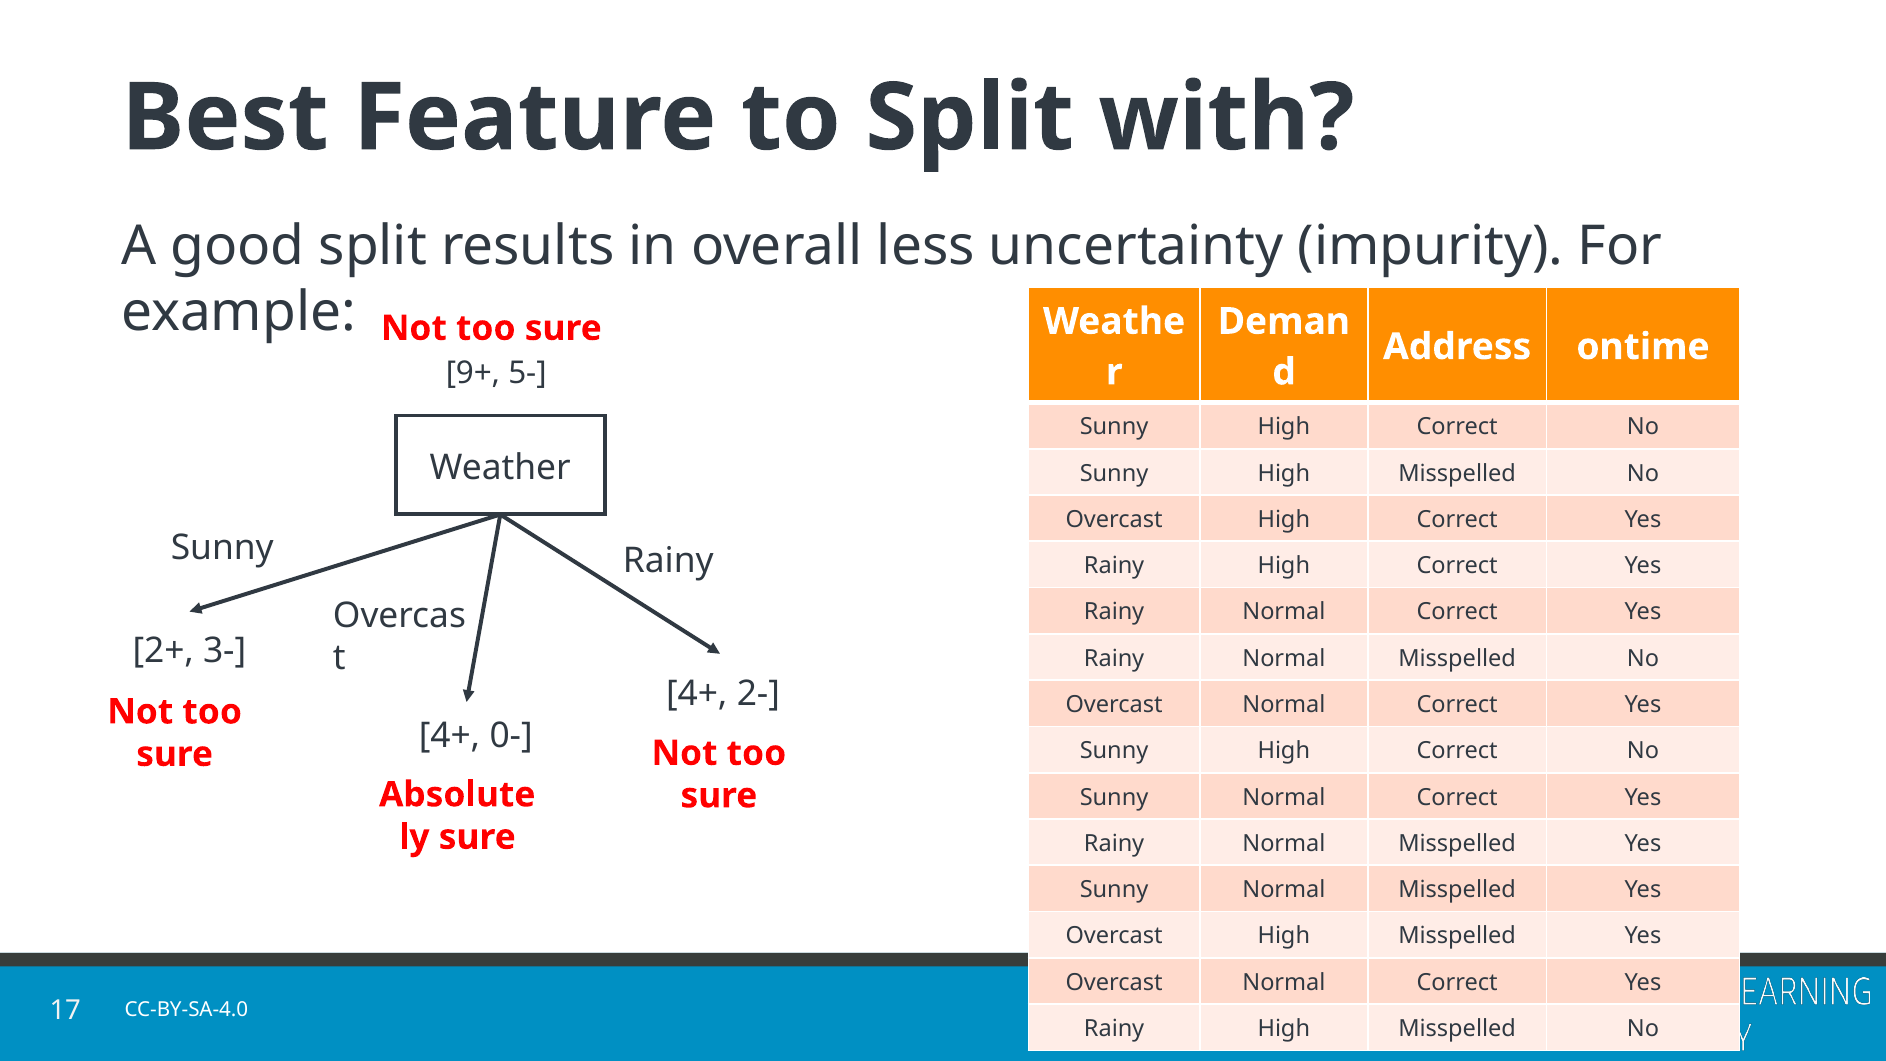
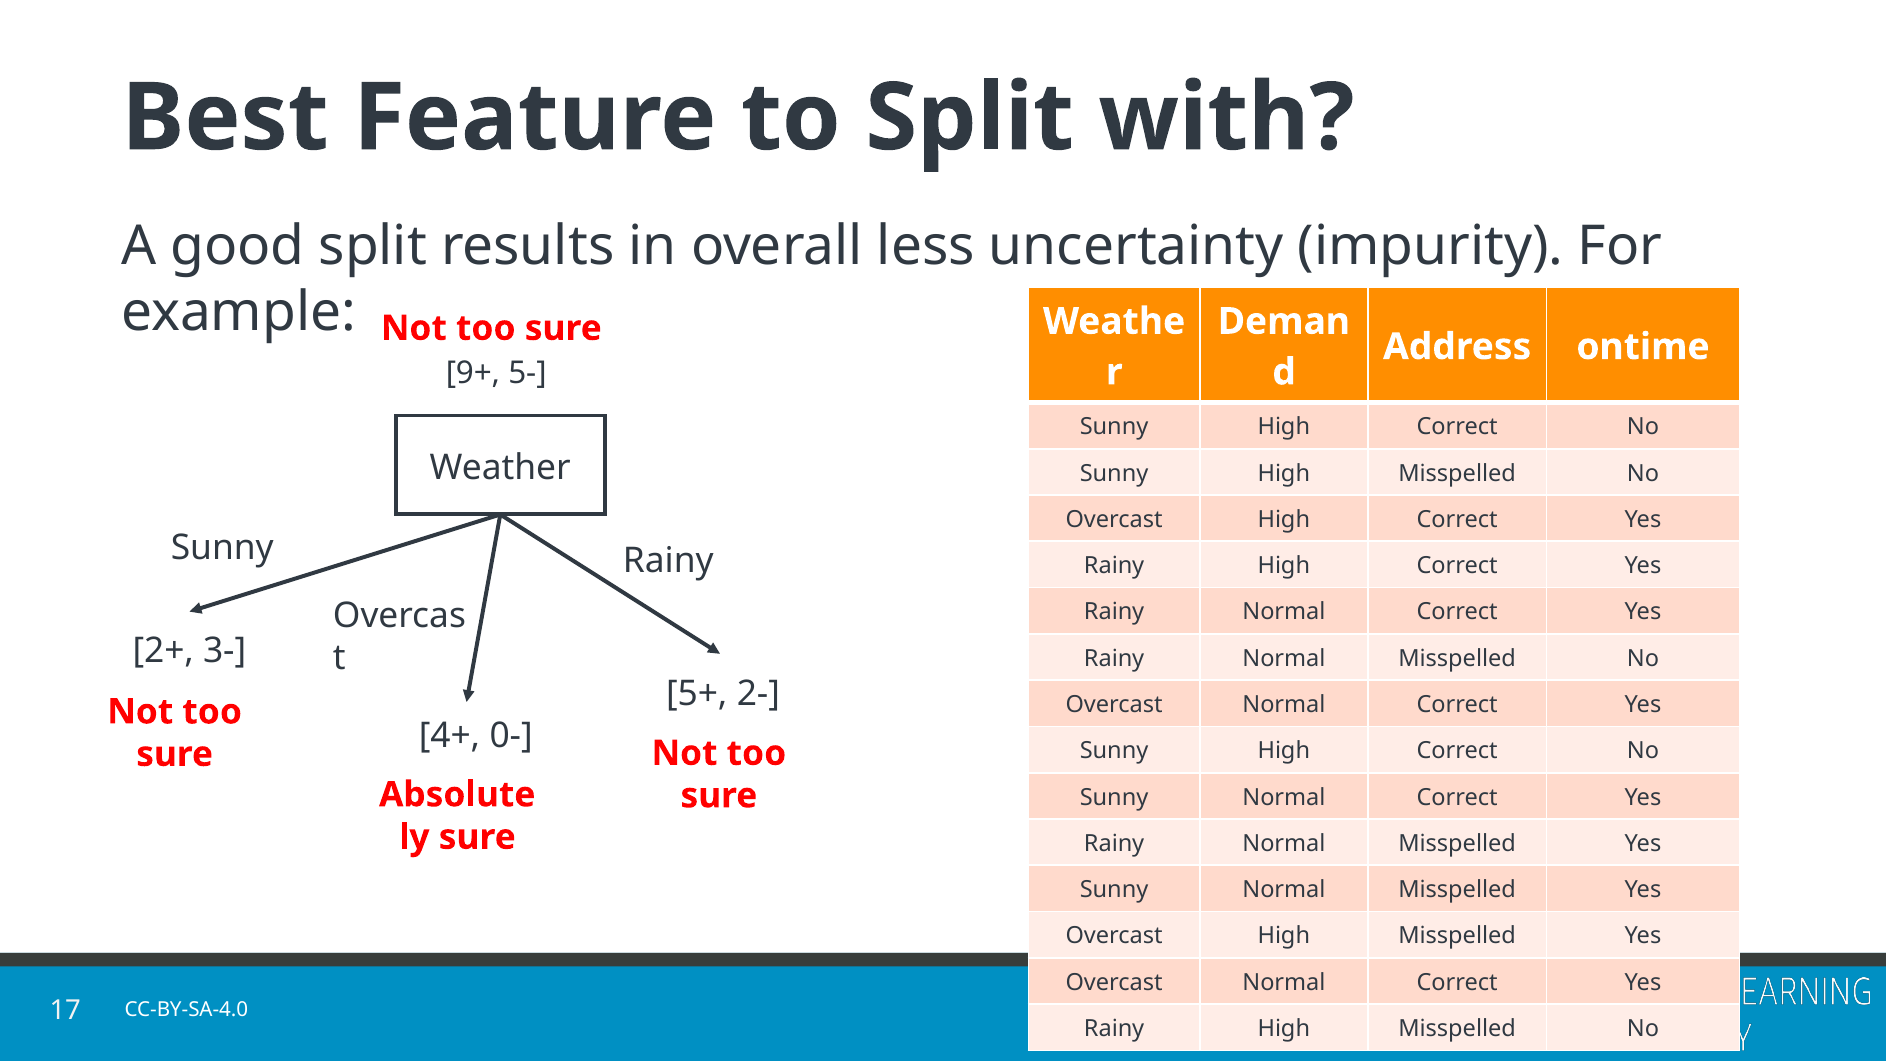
4+: 4+ -> 5+ (697, 694)
